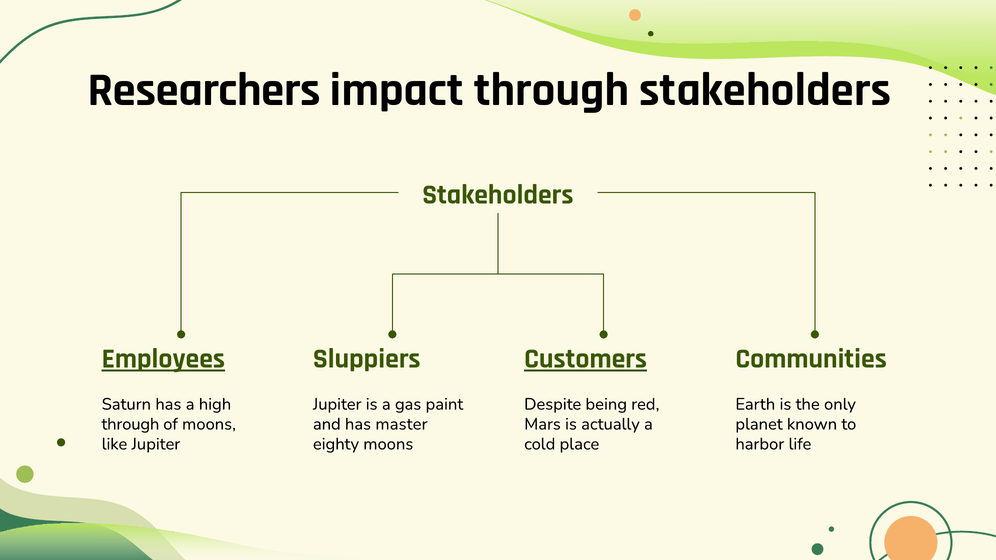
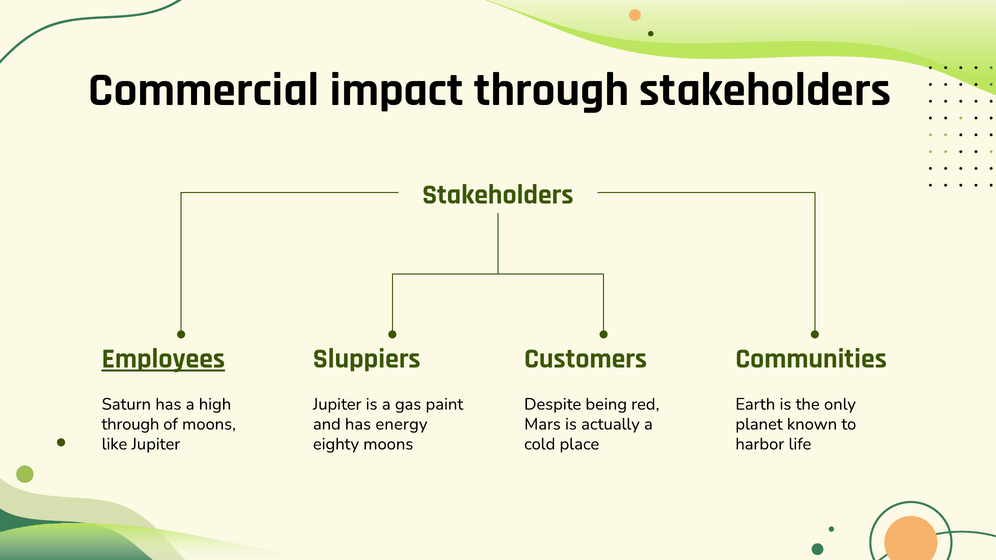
Researchers: Researchers -> Commercial (204, 90)
Customers underline: present -> none (586, 359)
master: master -> energy (401, 424)
